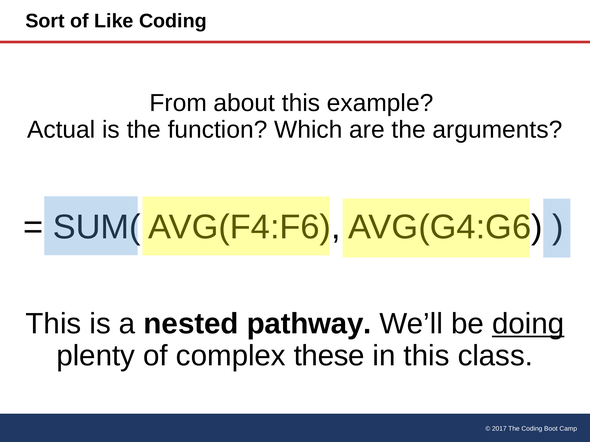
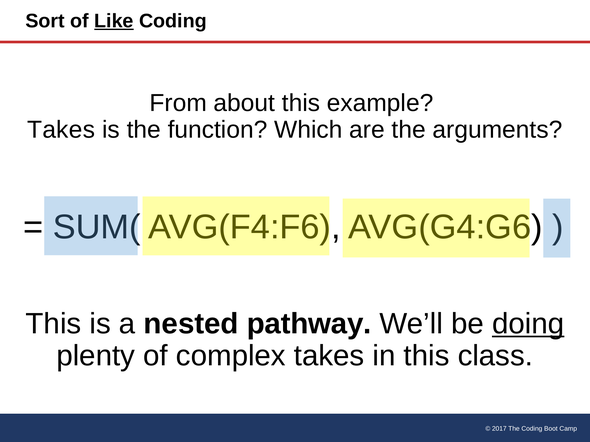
Like underline: none -> present (114, 21)
Actual: Actual -> Takes (61, 130)
complex these: these -> takes (329, 356)
